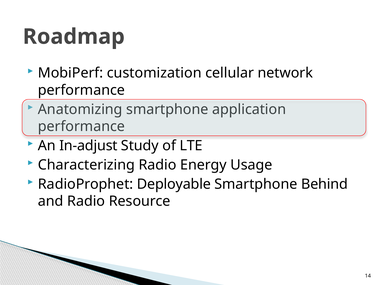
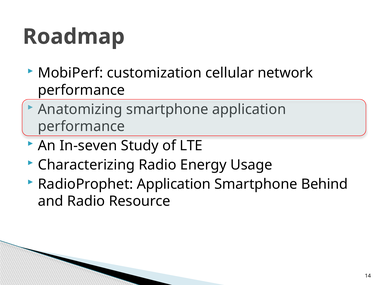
In-adjust: In-adjust -> In-seven (88, 146)
RadioProphet Deployable: Deployable -> Application (174, 184)
